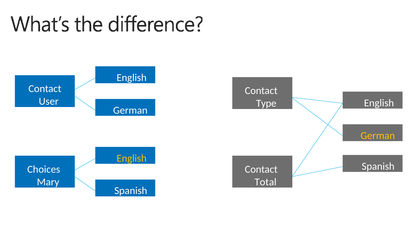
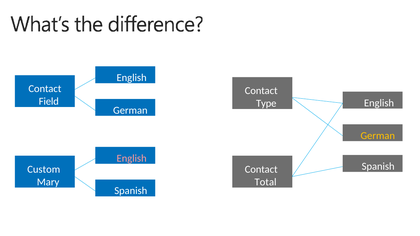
User: User -> Field (49, 102)
English colour: yellow -> pink (132, 158)
Choices: Choices -> Custom (44, 170)
